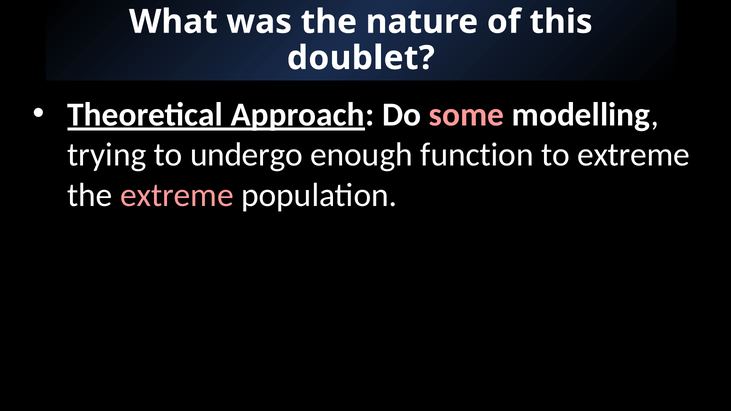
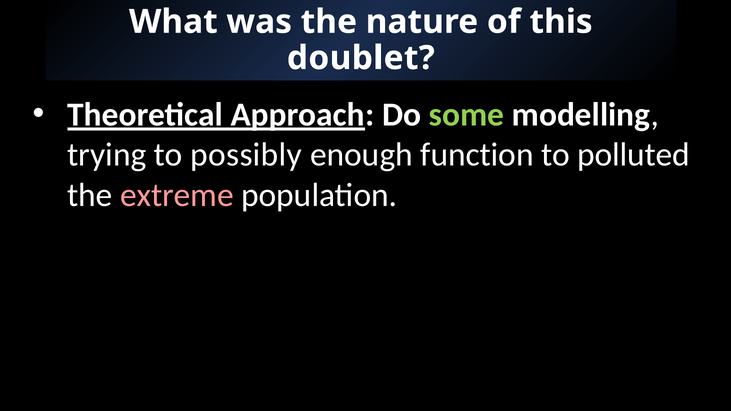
some colour: pink -> light green (466, 115)
undergo: undergo -> possibly (246, 155)
to extreme: extreme -> polluted (634, 155)
